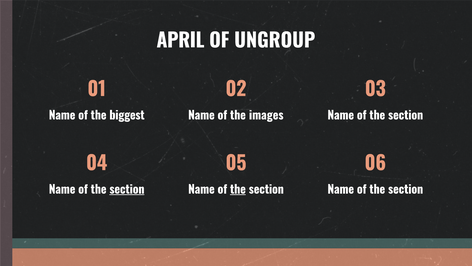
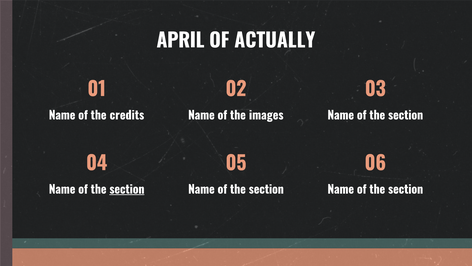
UNGROUP: UNGROUP -> ACTUALLY (275, 41)
biggest: biggest -> credits (127, 115)
the underline: present -> none (238, 189)
